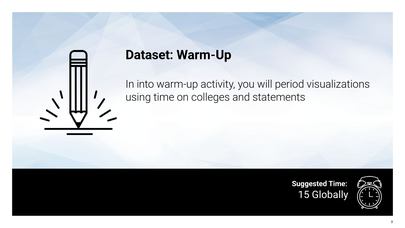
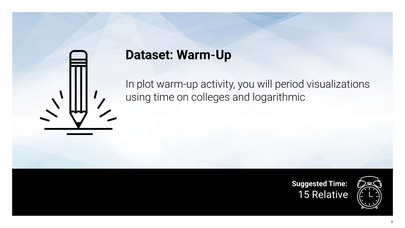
into: into -> plot (145, 84)
statements: statements -> logarithmic (279, 97)
Globally: Globally -> Relative (330, 195)
